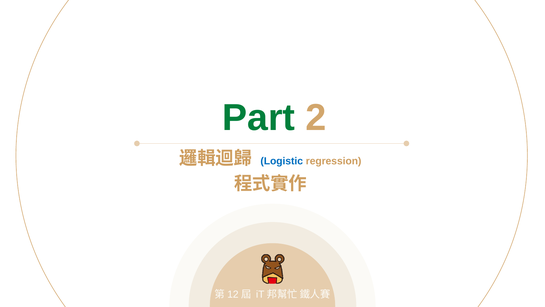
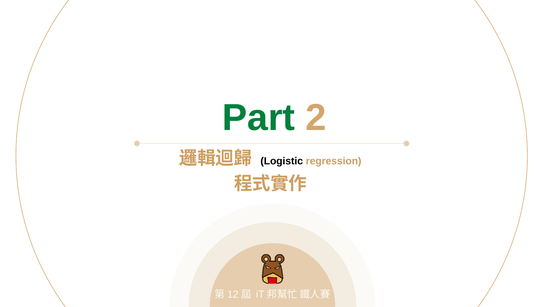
Logistic colour: blue -> black (282, 161)
